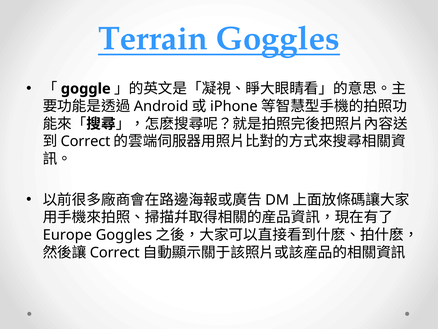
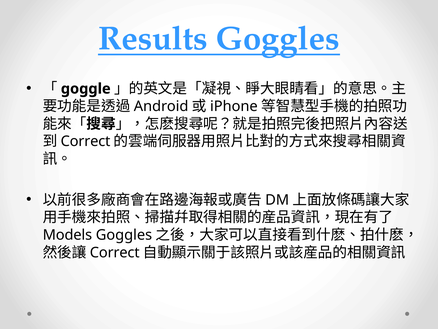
Terrain: Terrain -> Results (153, 39)
Europe: Europe -> Models (67, 235)
